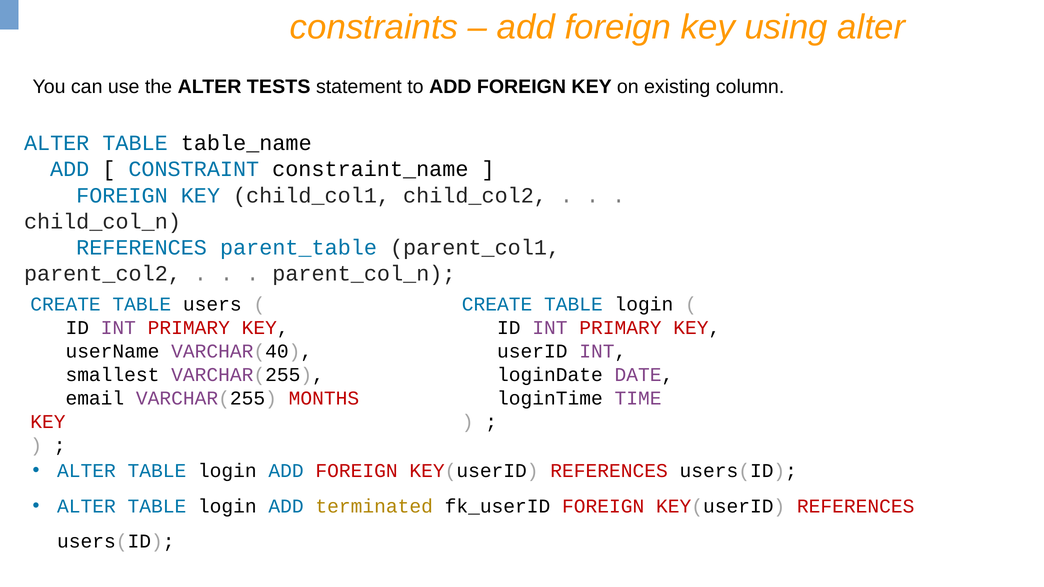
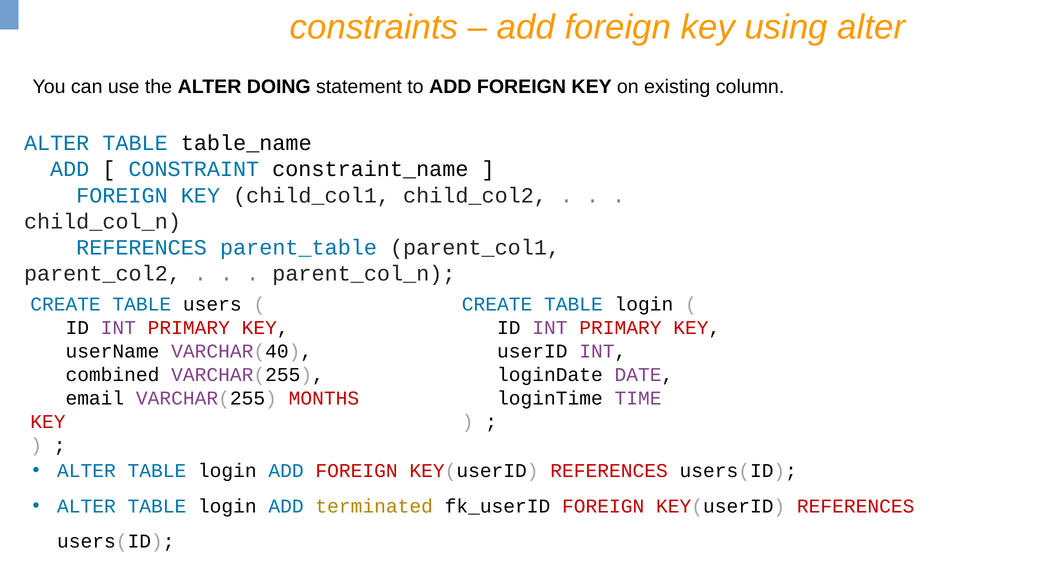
TESTS: TESTS -> DOING (279, 87)
smallest: smallest -> combined (112, 375)
